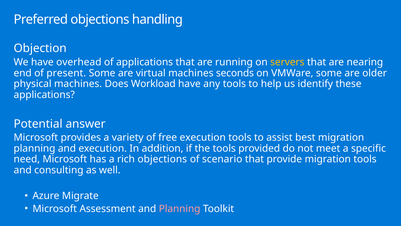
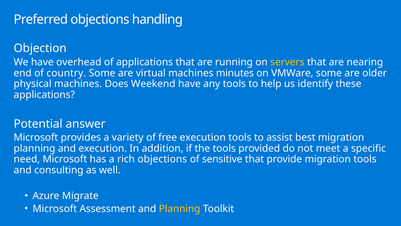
present: present -> country (66, 73)
seconds: seconds -> minutes (235, 73)
Workload: Workload -> Weekend (153, 84)
scenario: scenario -> sensitive (222, 159)
Planning colour: pink -> yellow (180, 208)
